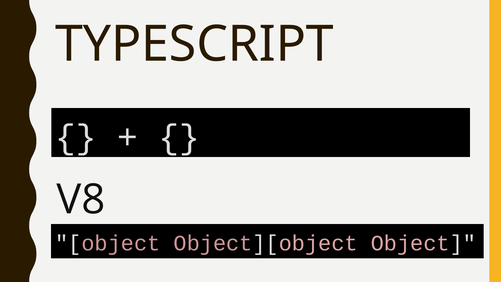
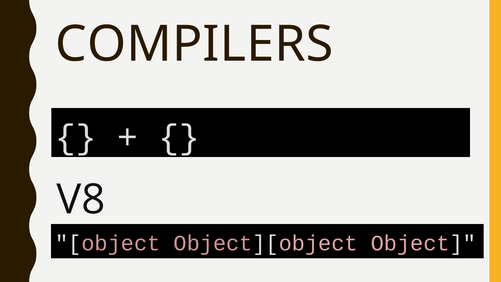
TYPESCRIPT: TYPESCRIPT -> COMPILERS (194, 44)
